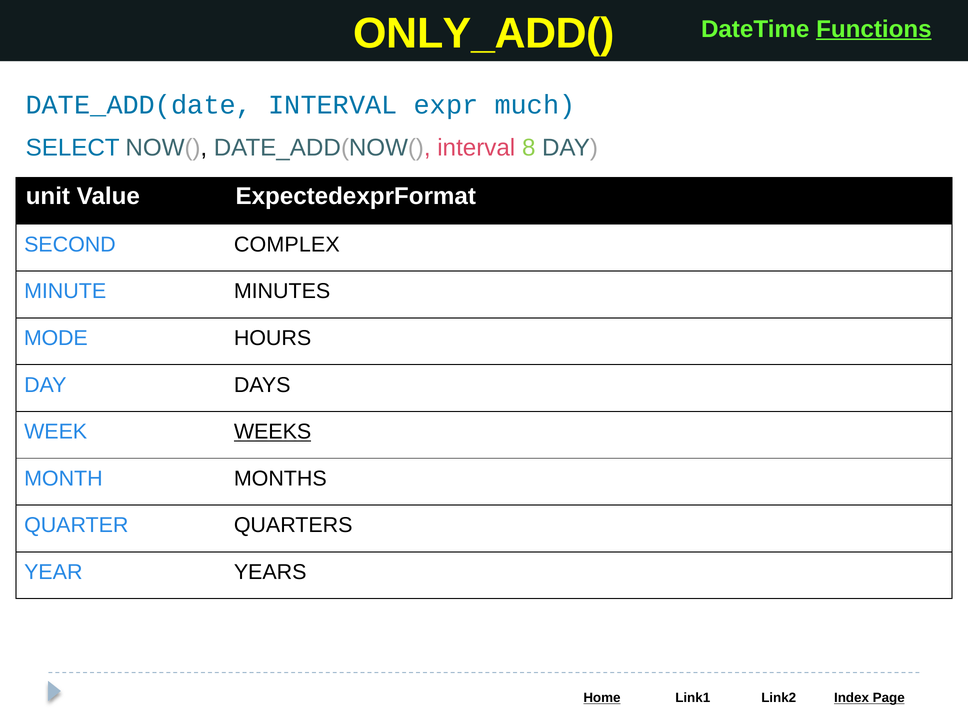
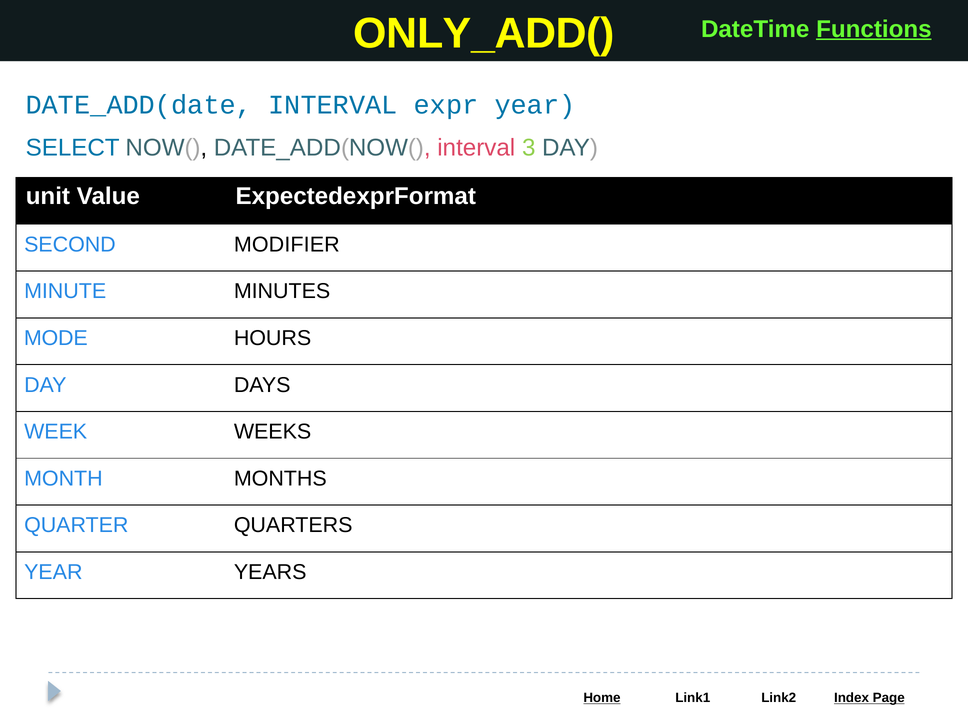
expr much: much -> year (535, 105)
8: 8 -> 3 (529, 148)
COMPLEX: COMPLEX -> MODIFIER (287, 245)
WEEKS underline: present -> none (273, 432)
